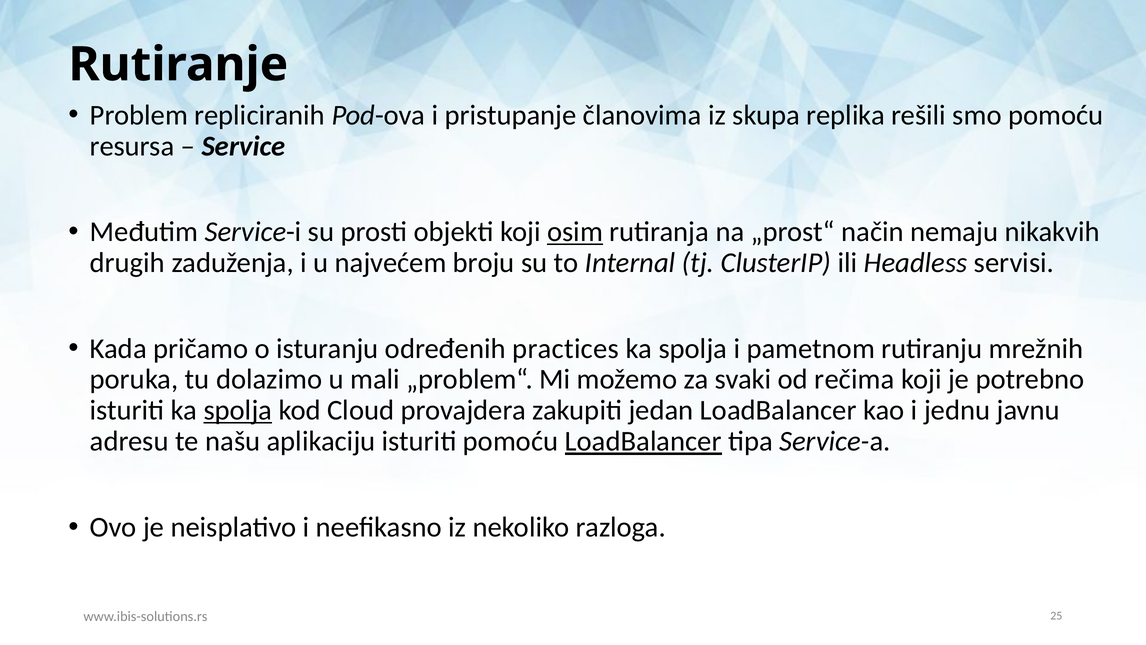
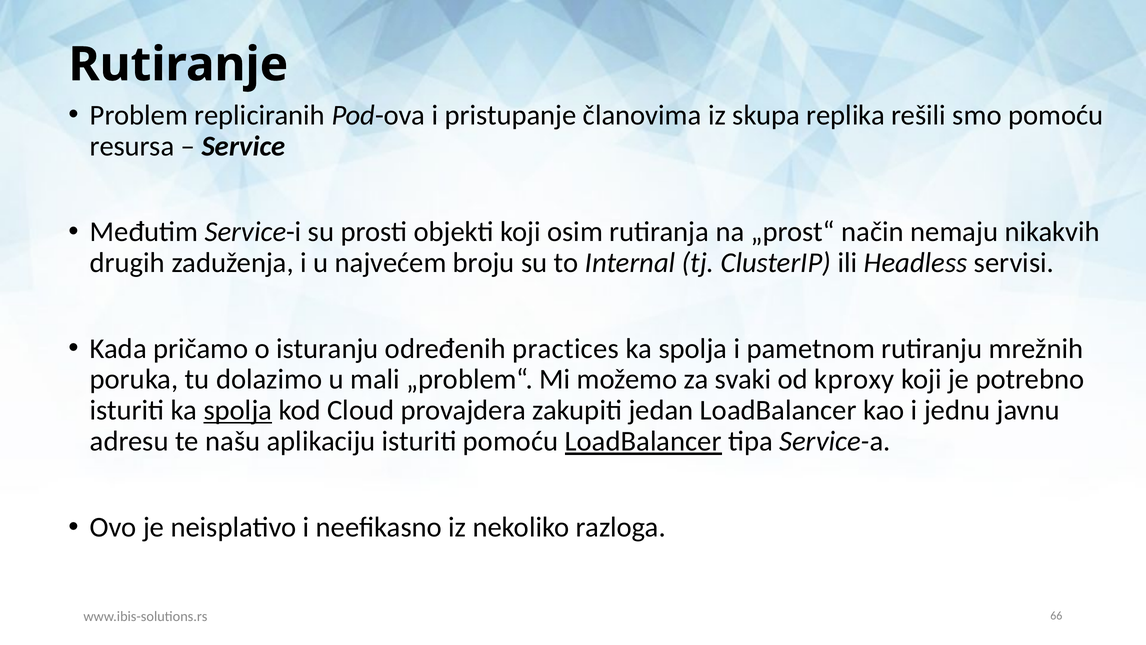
osim underline: present -> none (575, 232)
rečima: rečima -> kproxy (854, 379)
25: 25 -> 66 (1056, 616)
